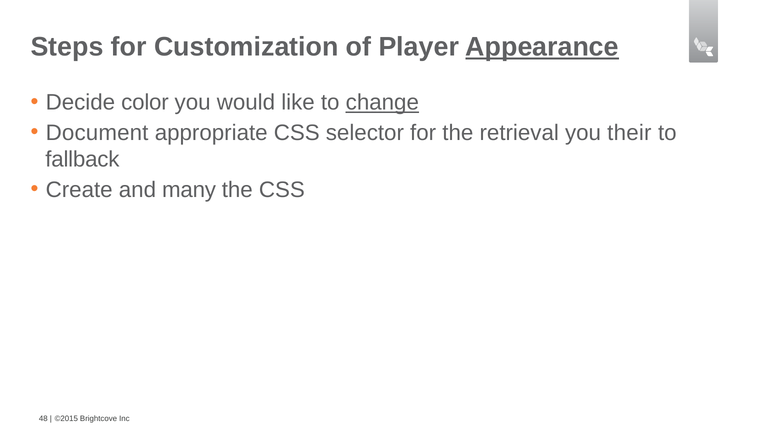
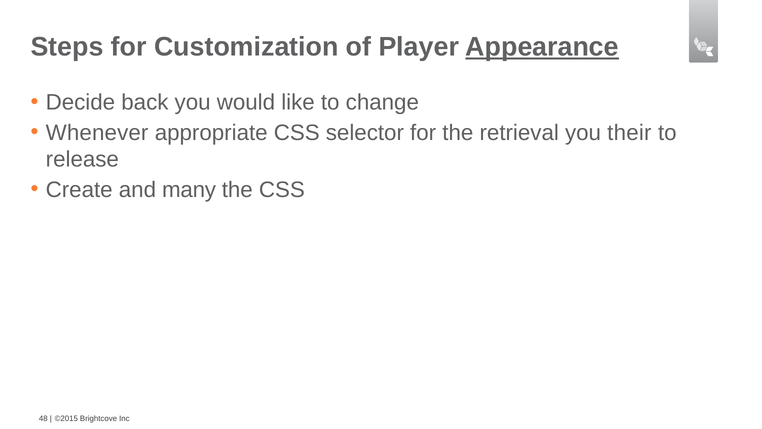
color: color -> back (145, 102)
change underline: present -> none (382, 102)
Document: Document -> Whenever (97, 133)
fallback: fallback -> release (82, 159)
